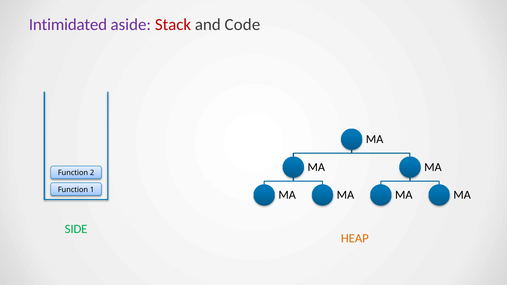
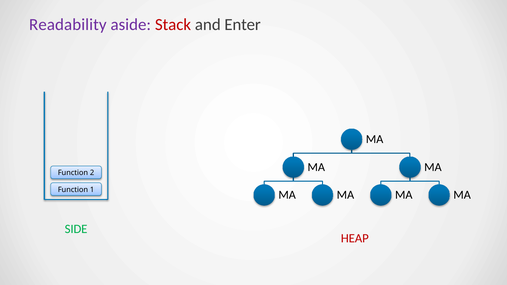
Intimidated: Intimidated -> Readability (68, 25)
Code: Code -> Enter (243, 25)
HEAP colour: orange -> red (355, 239)
